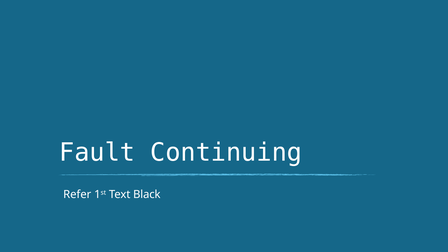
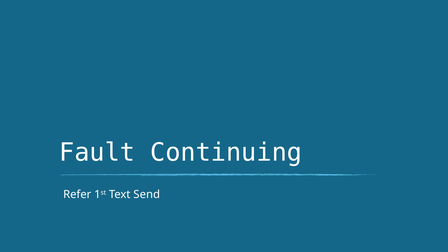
Black: Black -> Send (147, 195)
